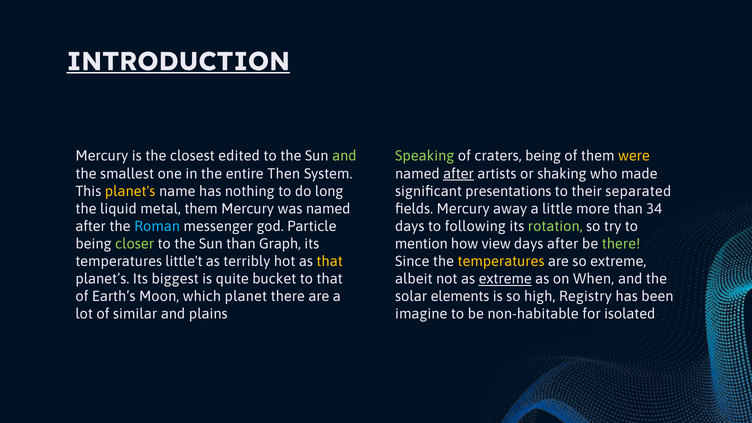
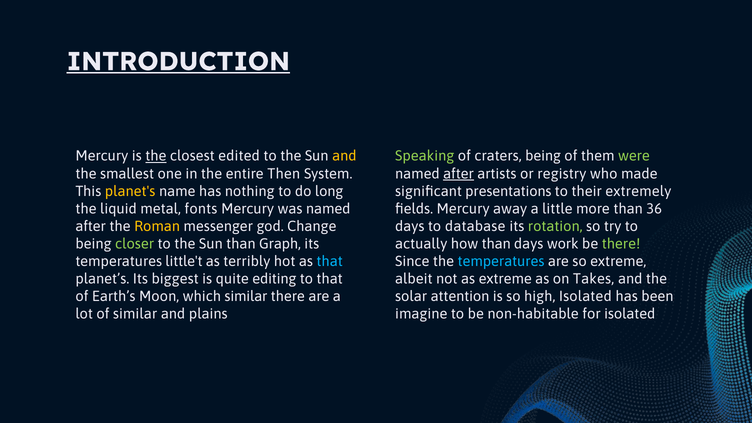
the underline: none -> present (156, 156)
and colour: light green -> yellow (344, 156)
were colour: yellow -> light green (634, 156)
shaking: shaking -> registry (562, 174)
separated: separated -> extremely (638, 191)
metal them: them -> fonts (201, 209)
34: 34 -> 36 (654, 209)
Roman colour: light blue -> yellow (157, 226)
Particle: Particle -> Change (312, 226)
following: following -> database (475, 226)
mention: mention -> actually (421, 244)
how view: view -> than (496, 244)
days after: after -> work (563, 244)
that colour: yellow -> light blue (330, 261)
temperatures colour: yellow -> light blue (501, 261)
bucket: bucket -> editing (274, 279)
extreme underline: present -> none (505, 279)
When: When -> Takes (594, 279)
which planet: planet -> similar (246, 297)
elements: elements -> attention (460, 297)
high Registry: Registry -> Isolated (585, 297)
